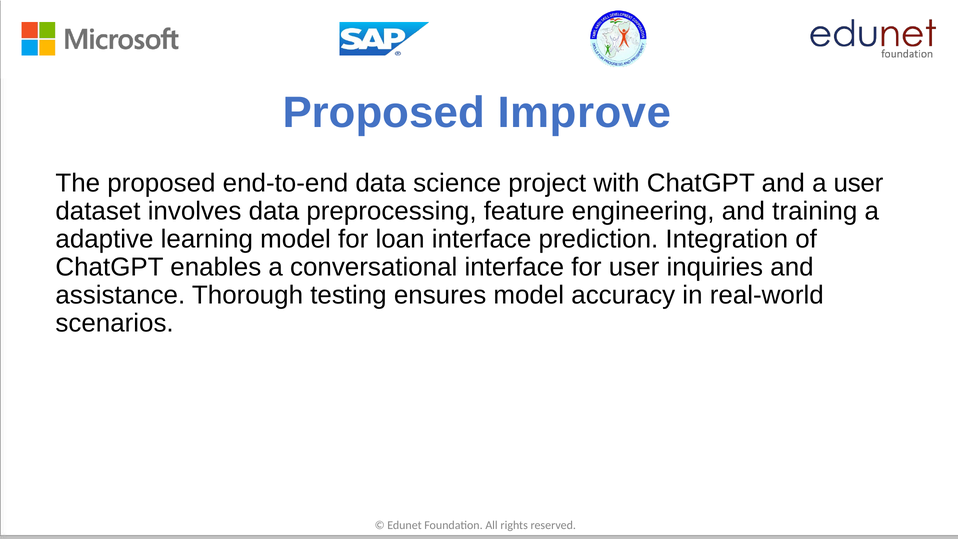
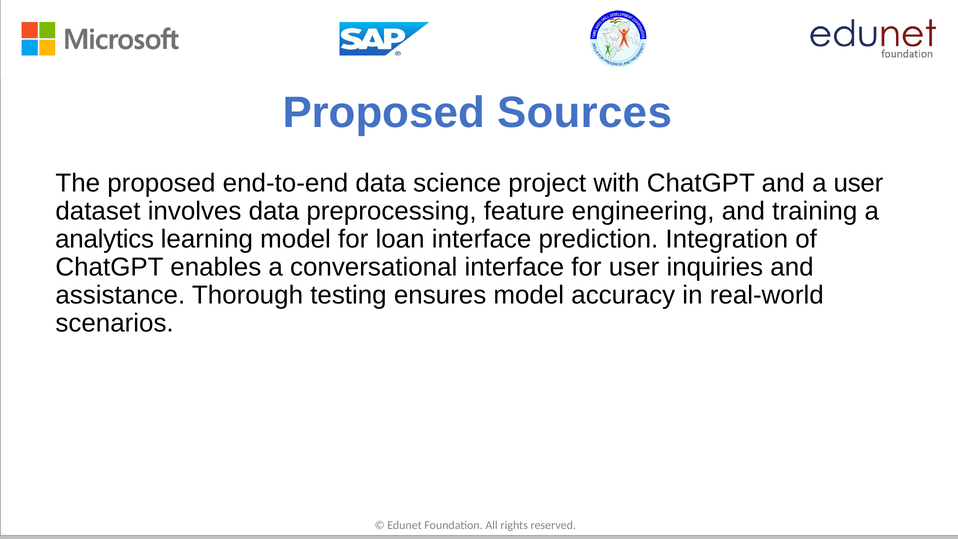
Improve: Improve -> Sources (585, 113)
adaptive: adaptive -> analytics (105, 239)
